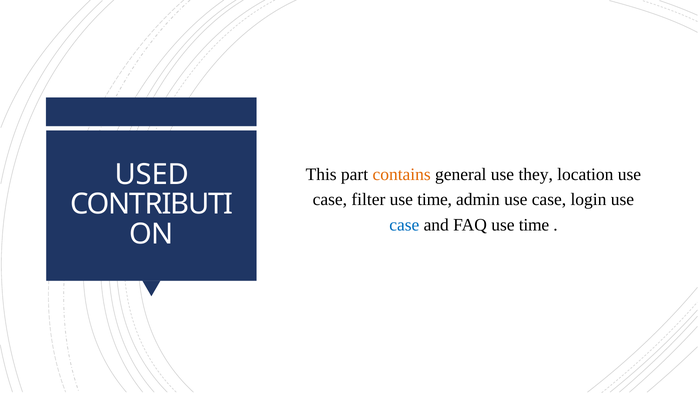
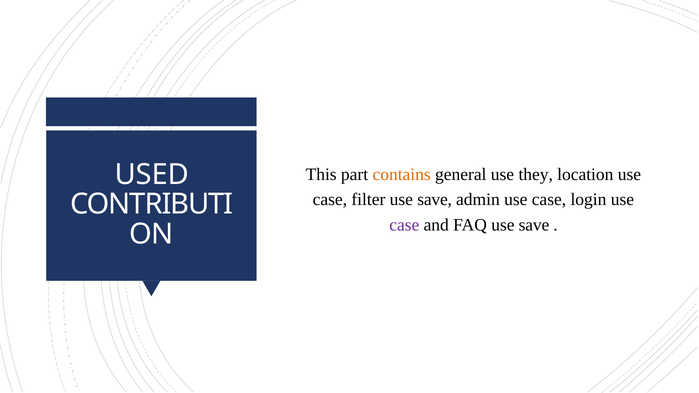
filter use time: time -> save (435, 200)
case colour: blue -> purple (404, 225)
FAQ use time: time -> save (534, 225)
